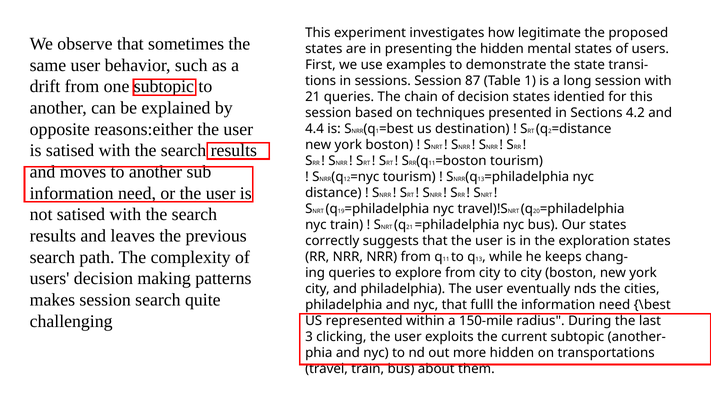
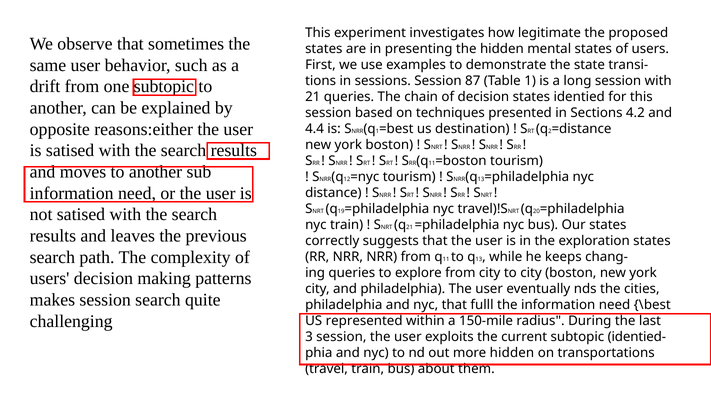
3 clicking: clicking -> session (341, 337)
another-: another- -> identied- (637, 337)
